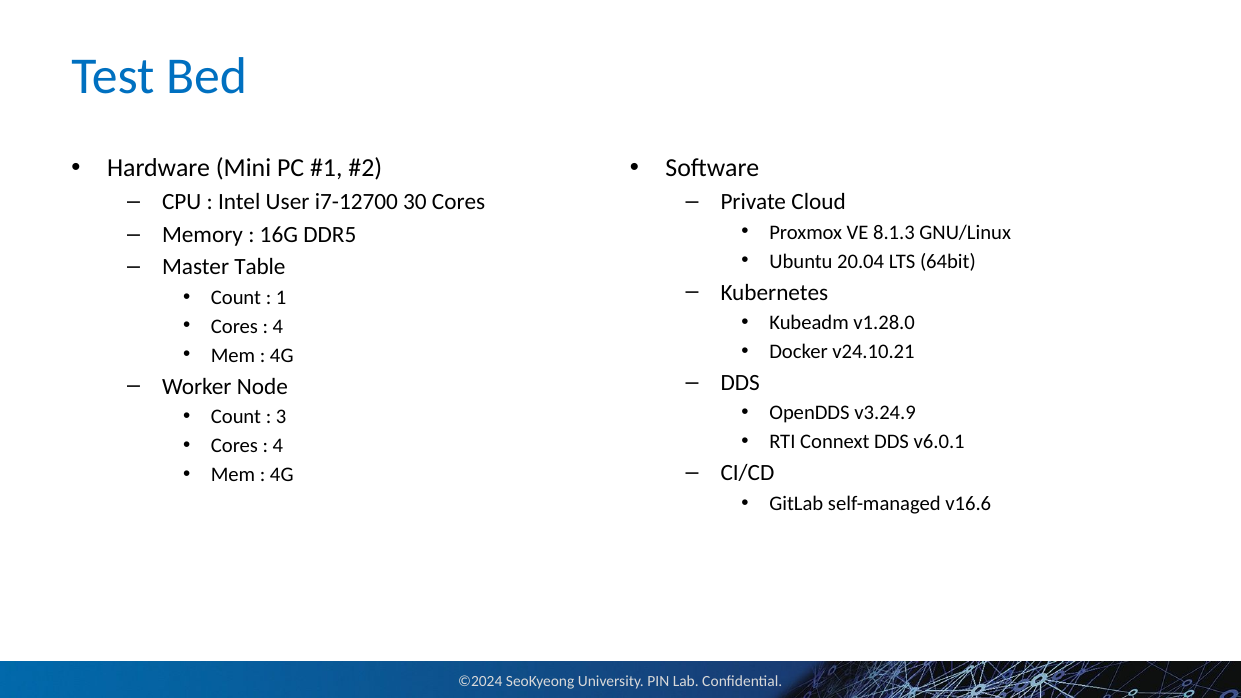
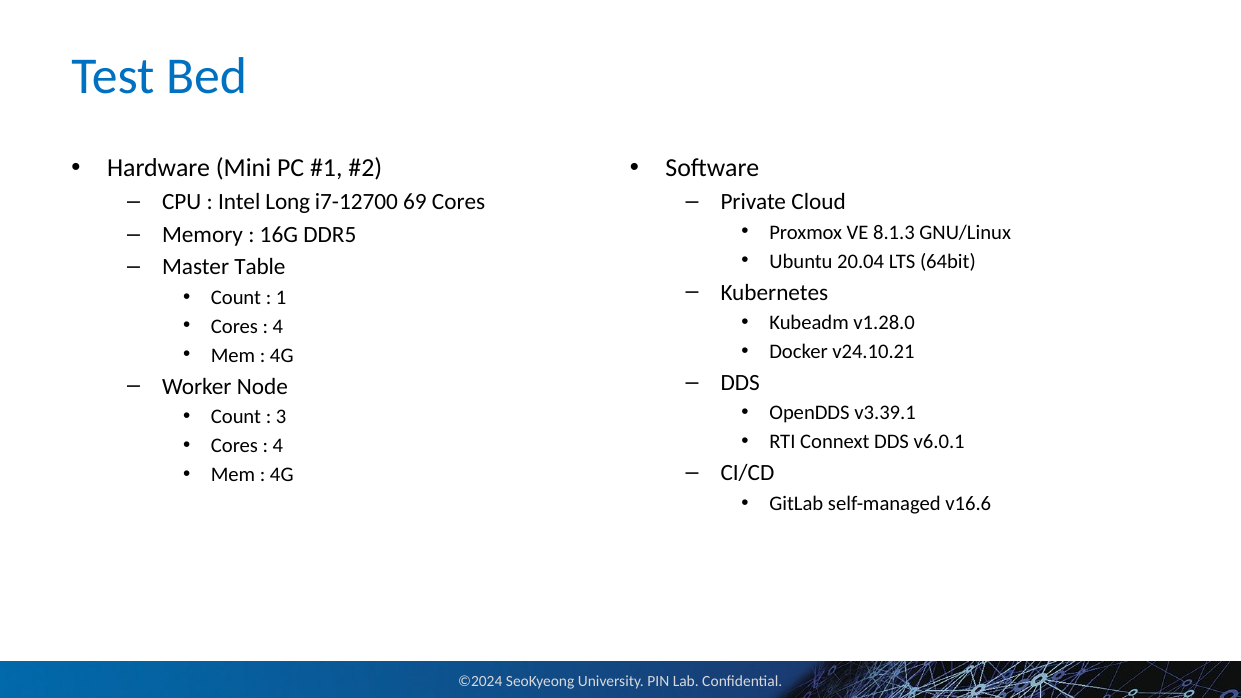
User: User -> Long (288, 202)
30: 30 -> 69 (415, 202)
v3.24.9: v3.24.9 -> v3.39.1 (885, 413)
